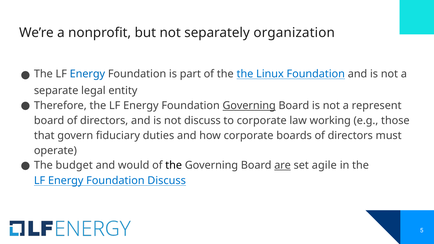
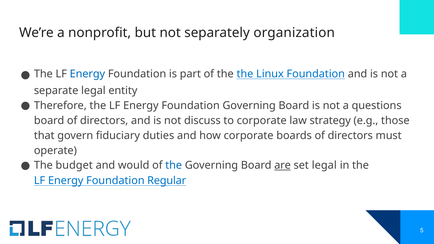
Governing underline: present -> none (249, 106)
represent: represent -> questions (377, 106)
working: working -> strategy (330, 121)
the colour: black -> blue (174, 165)
set agile: agile -> legal (324, 165)
Foundation Discuss: Discuss -> Regular (167, 181)
